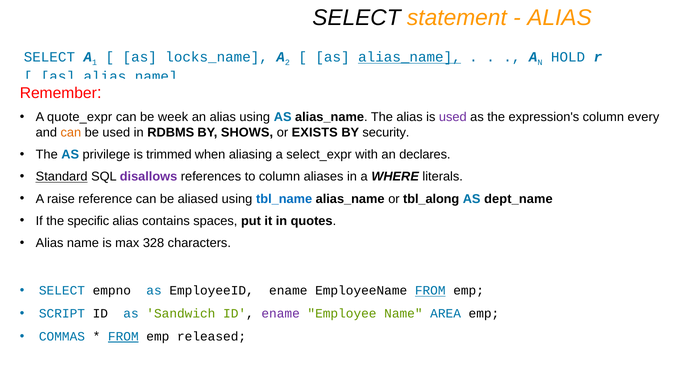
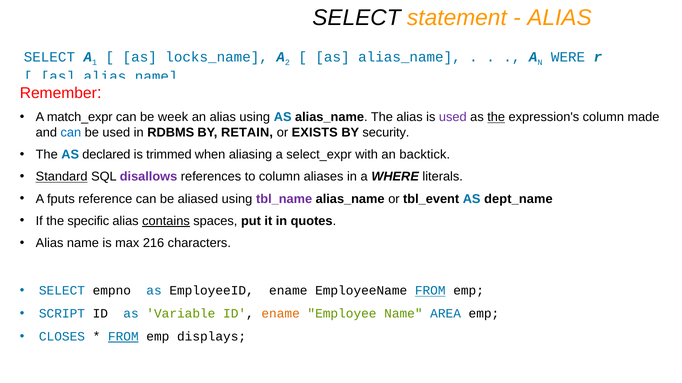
alias_name underline: present -> none (409, 57)
HOLD: HOLD -> WERE (568, 57)
quote_expr: quote_expr -> match_expr (80, 117)
the underline: none -> present (496, 117)
every: every -> made (643, 117)
can colour: orange -> blue (71, 133)
SHOWS: SHOWS -> RETAIN (247, 133)
privilege: privilege -> declared (106, 155)
declares: declares -> backtick (425, 155)
raise: raise -> fputs (61, 199)
tbl_name colour: blue -> purple (284, 199)
tbl_along: tbl_along -> tbl_event (431, 199)
contains underline: none -> present (166, 221)
328: 328 -> 216 (154, 243)
Sandwich: Sandwich -> Variable (181, 314)
ename colour: purple -> orange (281, 314)
COMMAS: COMMAS -> CLOSES (62, 337)
released: released -> displays (212, 337)
